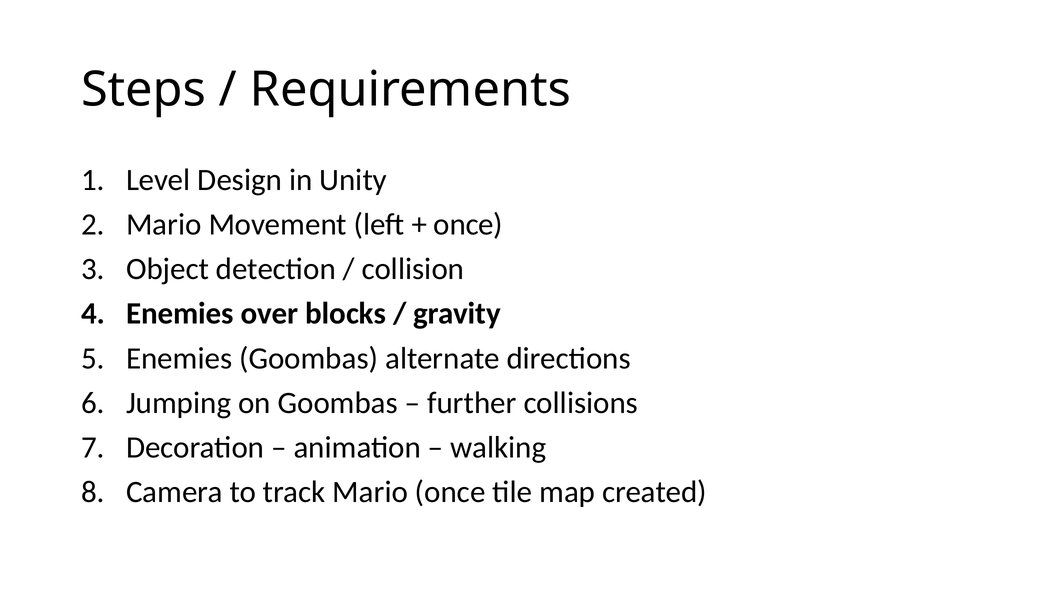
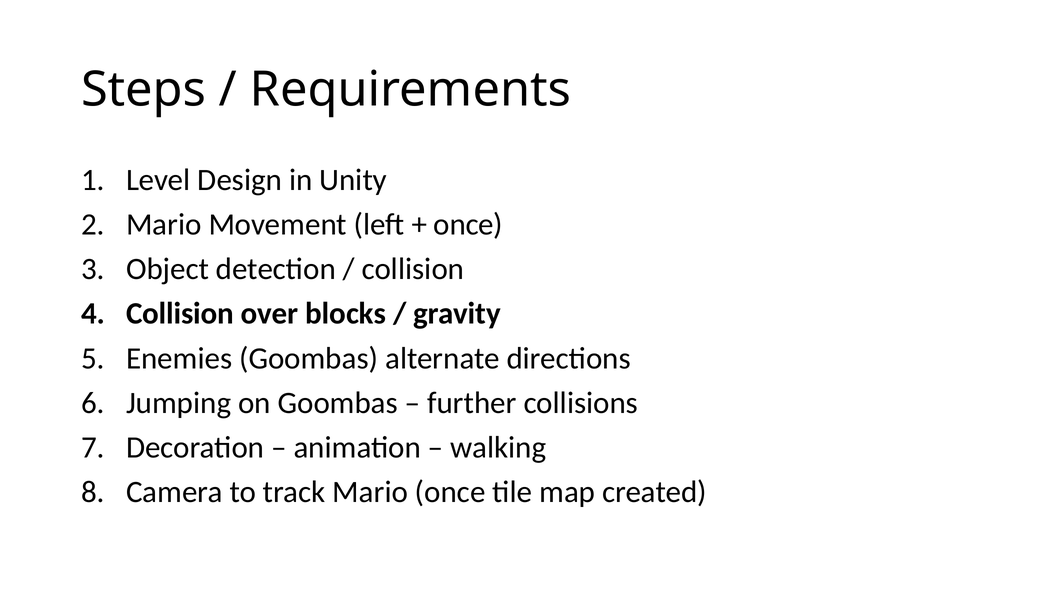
Enemies: Enemies -> Collision (180, 313)
